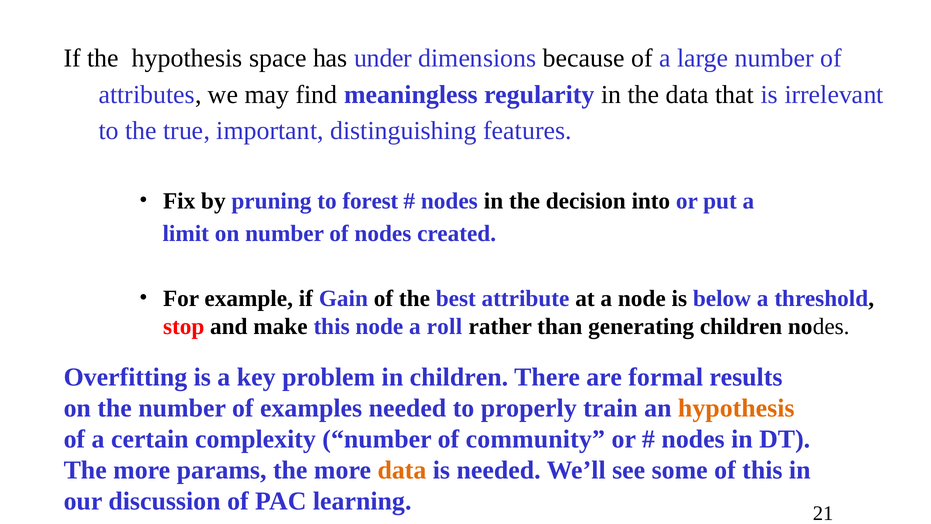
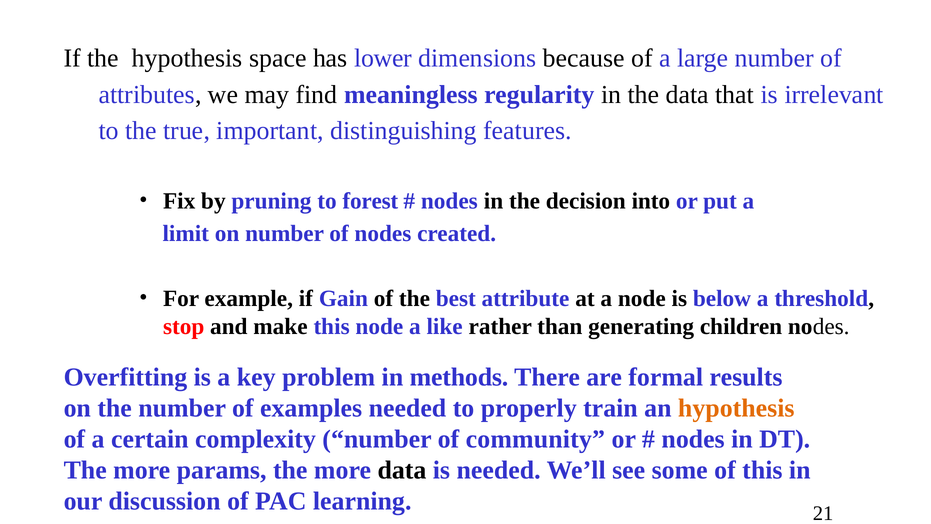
under: under -> lower (383, 58)
roll: roll -> like (445, 326)
in children: children -> methods (459, 377)
data colour: orange -> black (402, 470)
